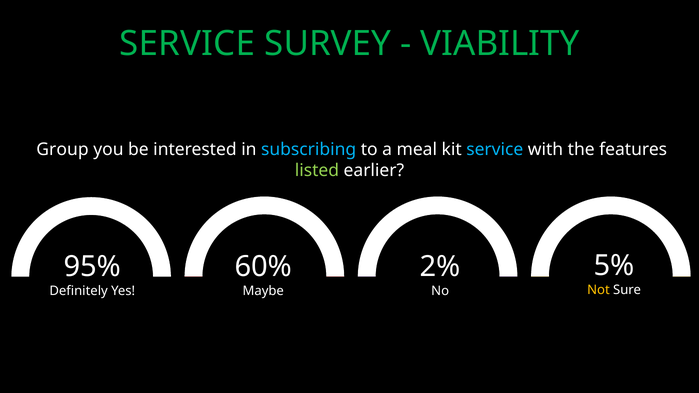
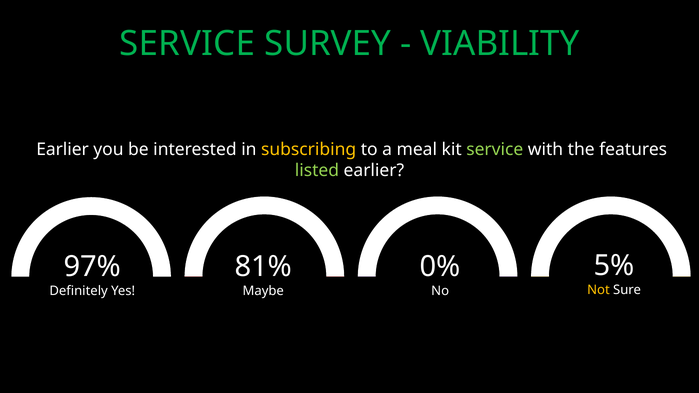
Group: Group -> Earlier (63, 150)
subscribing colour: light blue -> yellow (309, 150)
service colour: light blue -> light green (495, 150)
95%: 95% -> 97% (92, 267)
60%: 60% -> 81% (263, 267)
2%: 2% -> 0% (440, 267)
